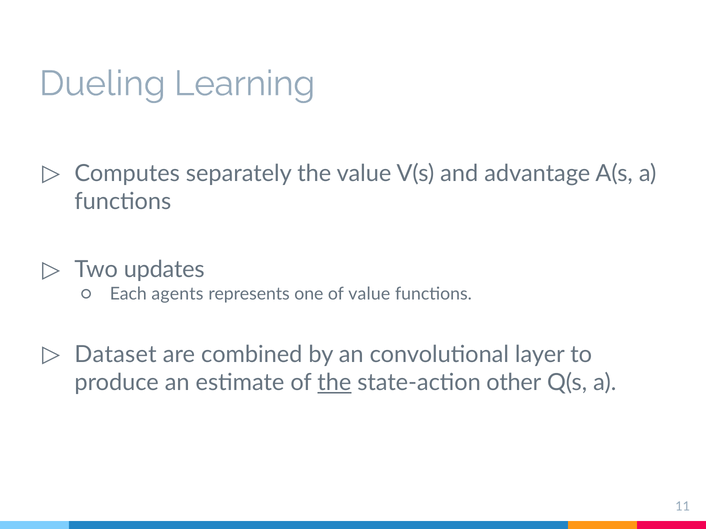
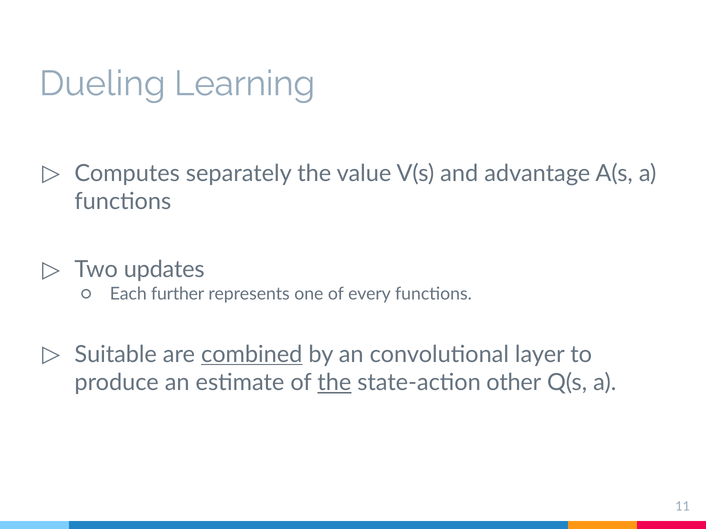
agents: agents -> further (178, 294)
of value: value -> every (369, 294)
Dataset: Dataset -> Suitable (116, 355)
combined underline: none -> present (252, 355)
